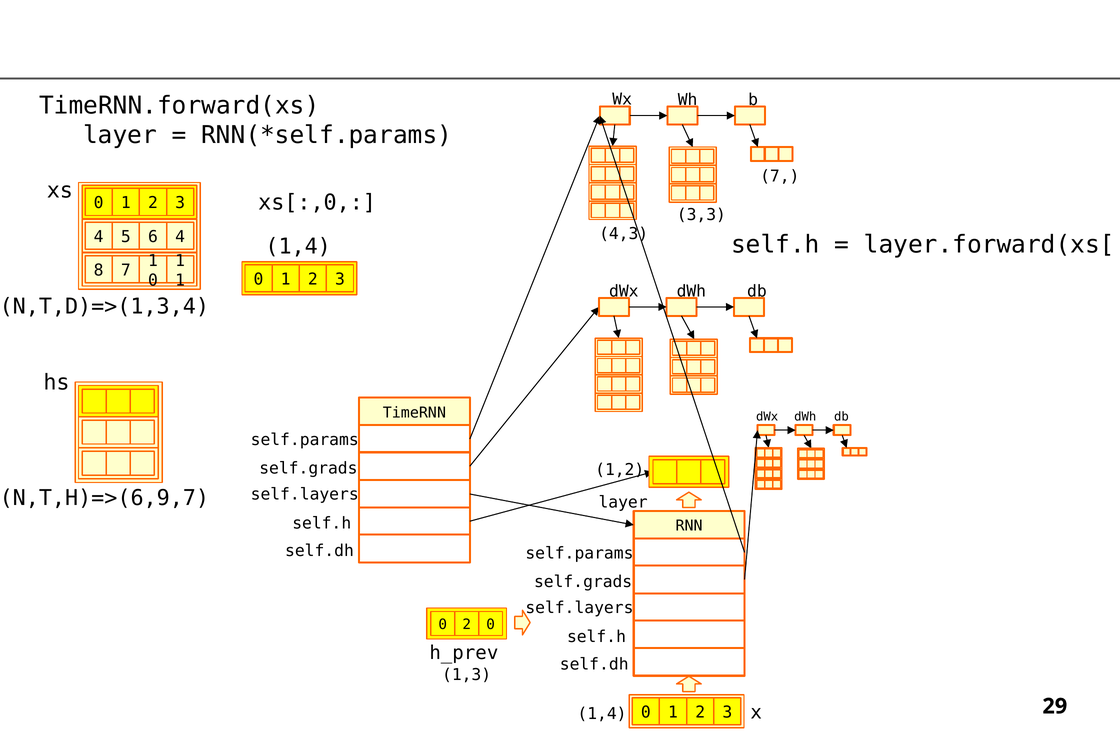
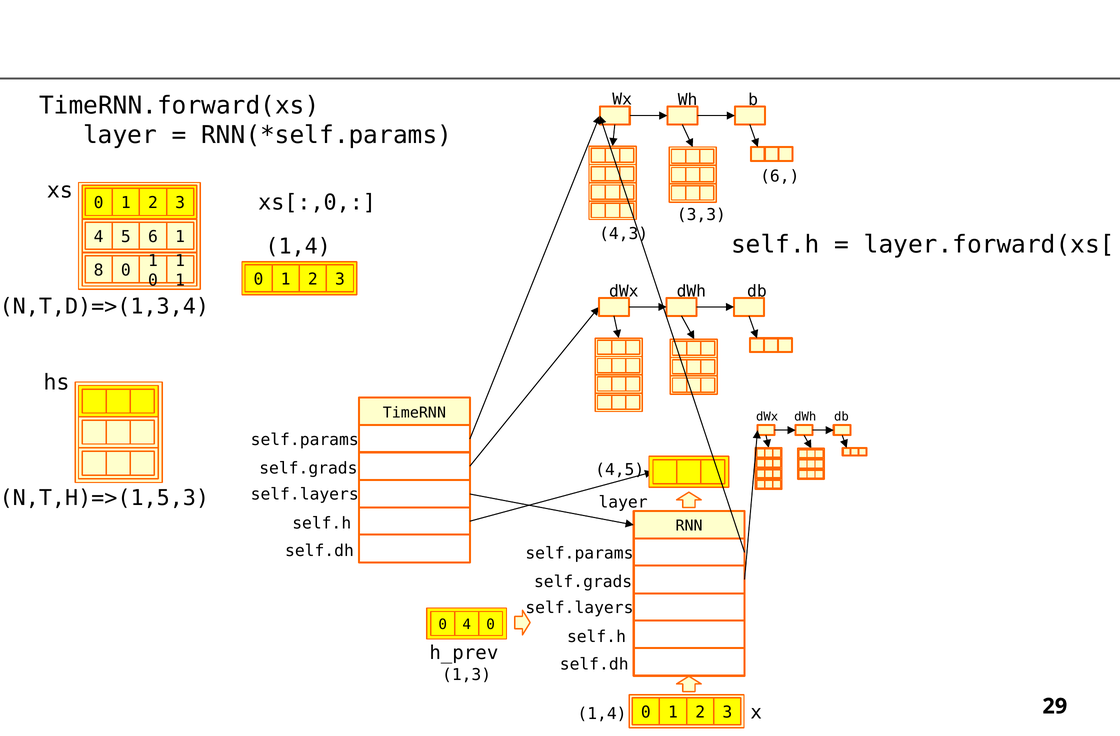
7: 7 -> 6 (780, 176)
6 4: 4 -> 1 (180, 237)
8 7: 7 -> 0 (126, 270)
1,2: 1,2 -> 4,5 (620, 470)
N,T,H)=>(6,9,7: N,T,H)=>(6,9,7 -> N,T,H)=>(1,5,3 (104, 498)
0 2: 2 -> 4 (467, 624)
